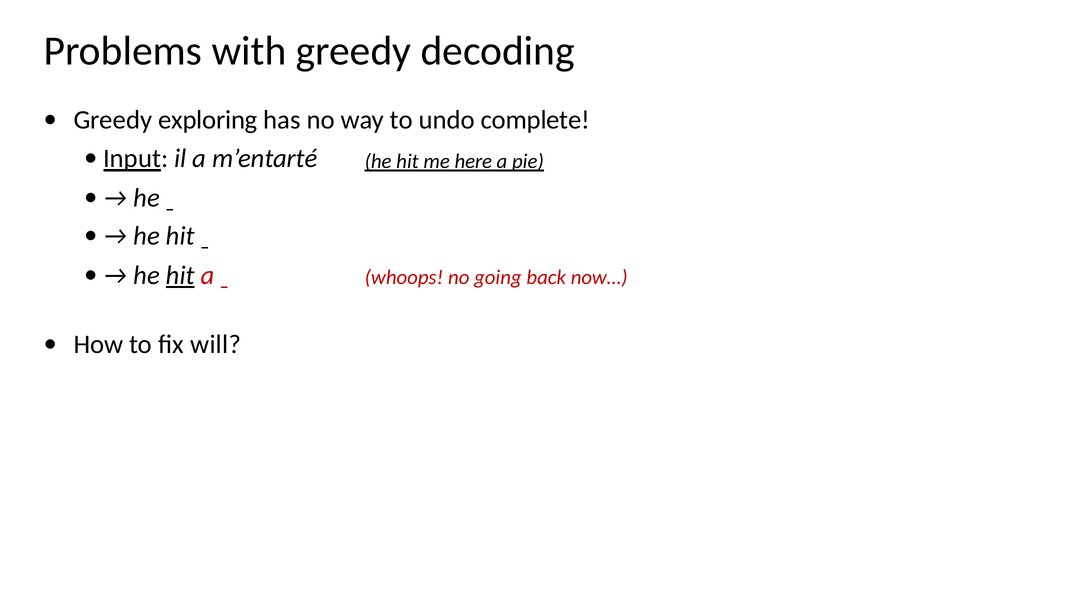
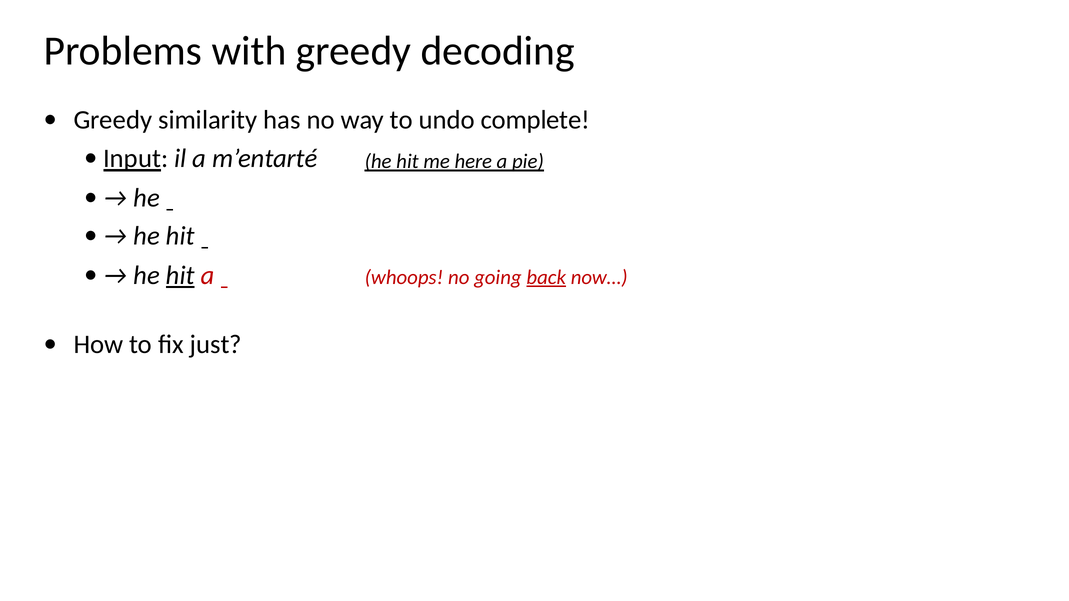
exploring: exploring -> similarity (208, 120)
back underline: none -> present (546, 277)
will: will -> just (216, 345)
